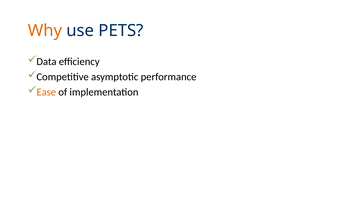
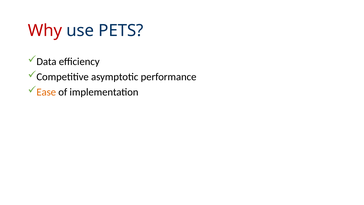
Why colour: orange -> red (45, 31)
